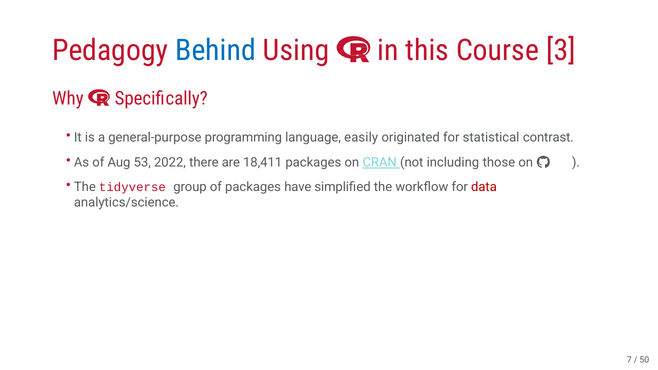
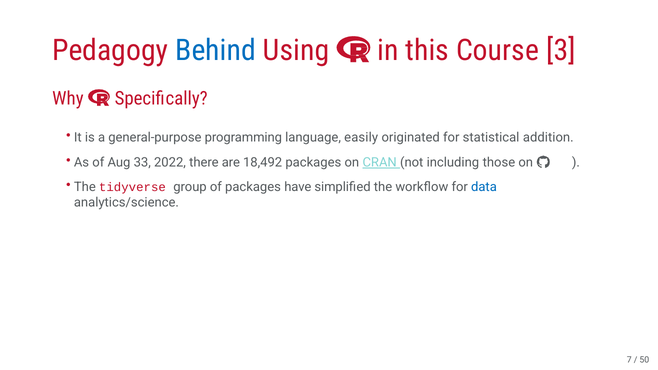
contrast: contrast -> addition (548, 138)
53: 53 -> 33 (142, 163)
18,411: 18,411 -> 18,492 (263, 163)
data colour: red -> blue (484, 187)
